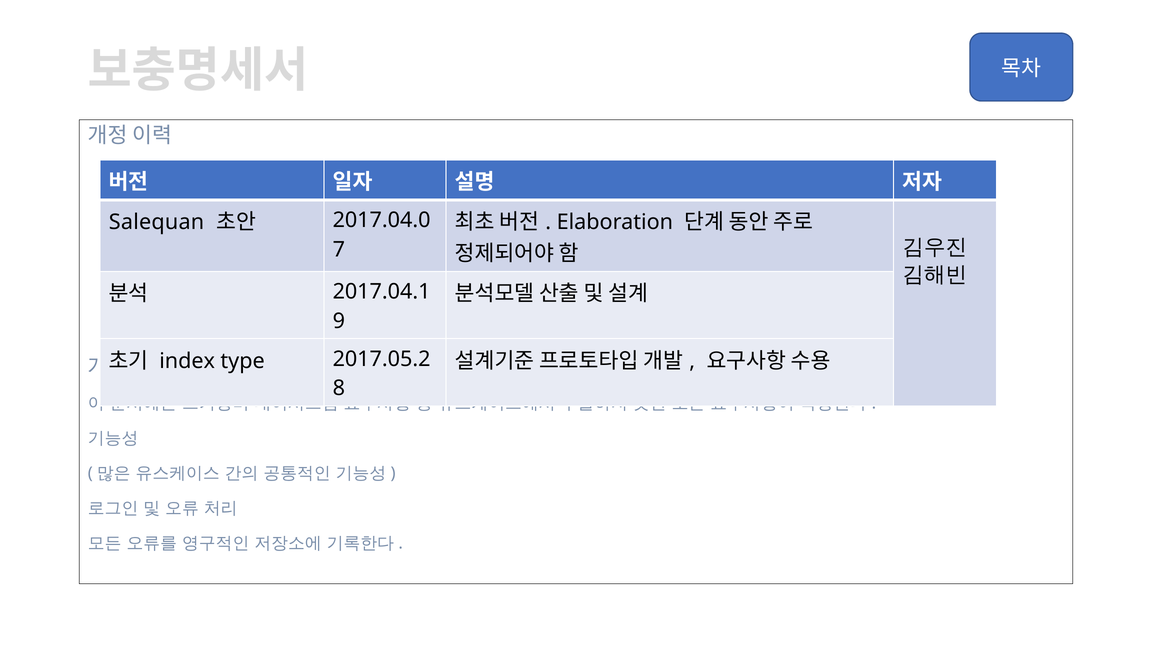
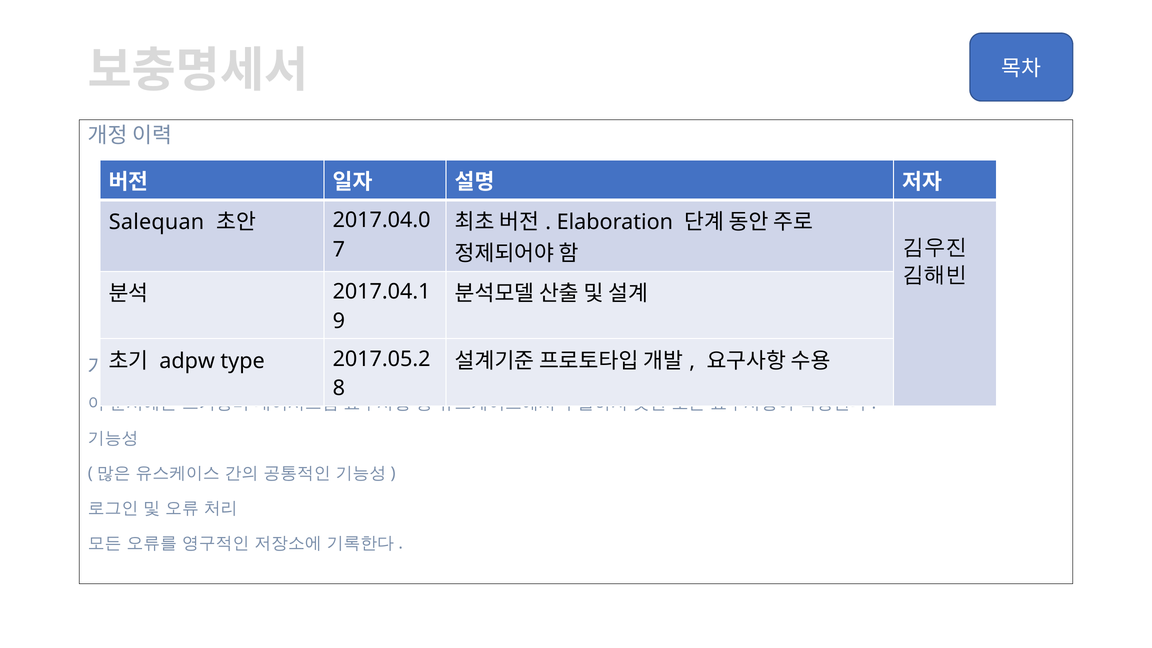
index: index -> adpw (187, 361)
